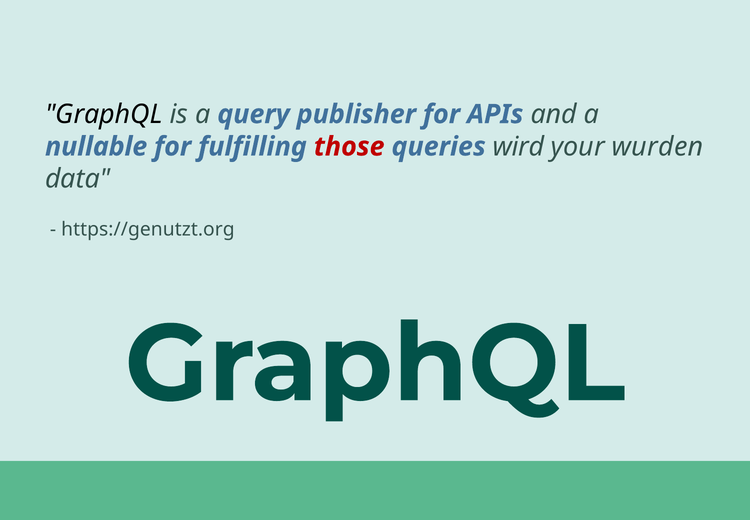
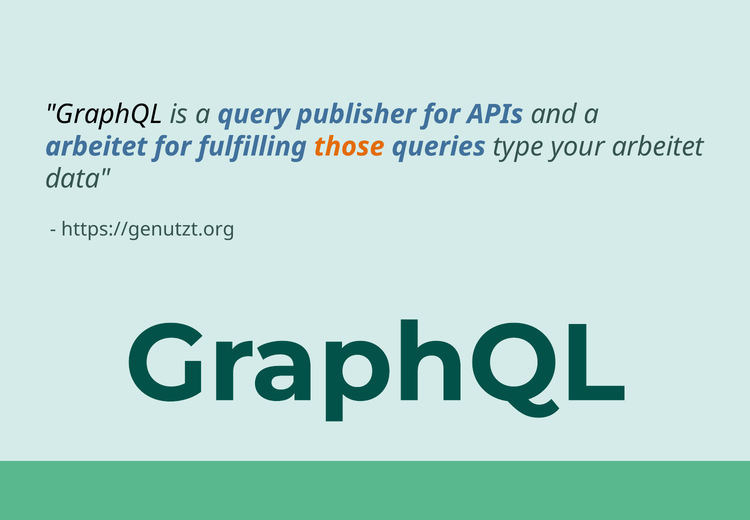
nullable: nullable -> arbeitet (96, 146)
those colour: red -> orange (349, 146)
wird: wird -> type (518, 146)
your wurden: wurden -> arbeitet (658, 146)
